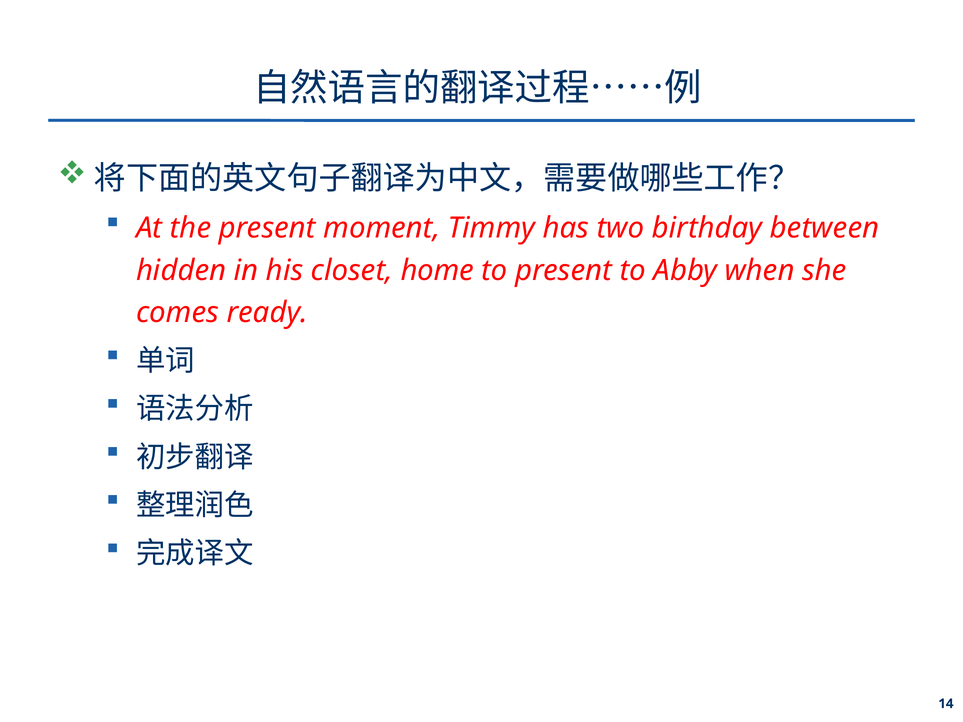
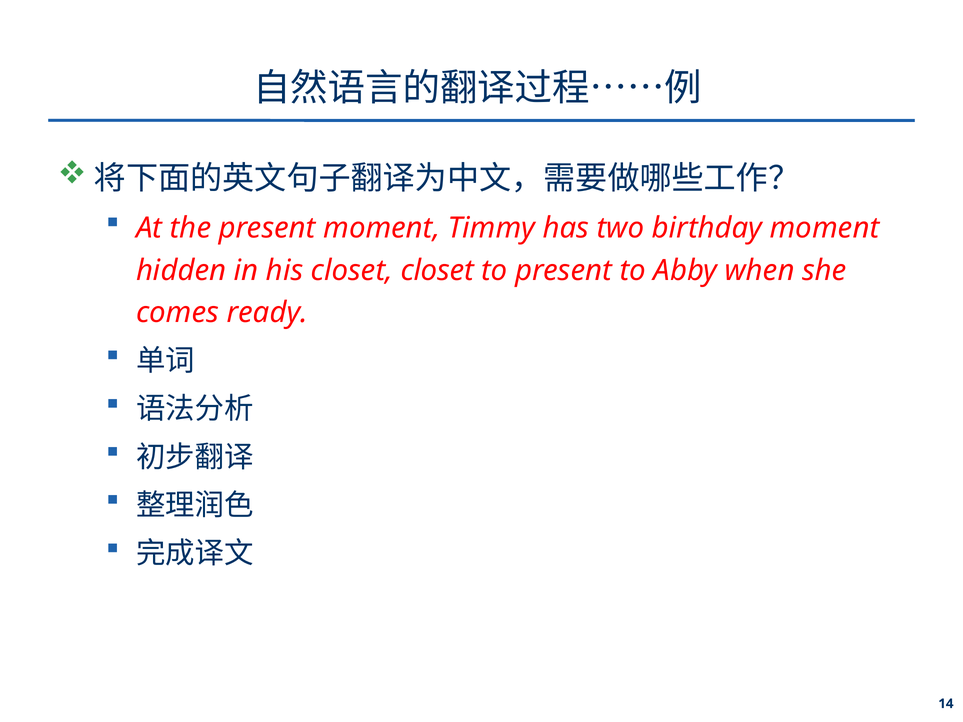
birthday between: between -> moment (825, 228)
closet home: home -> closet (437, 270)
